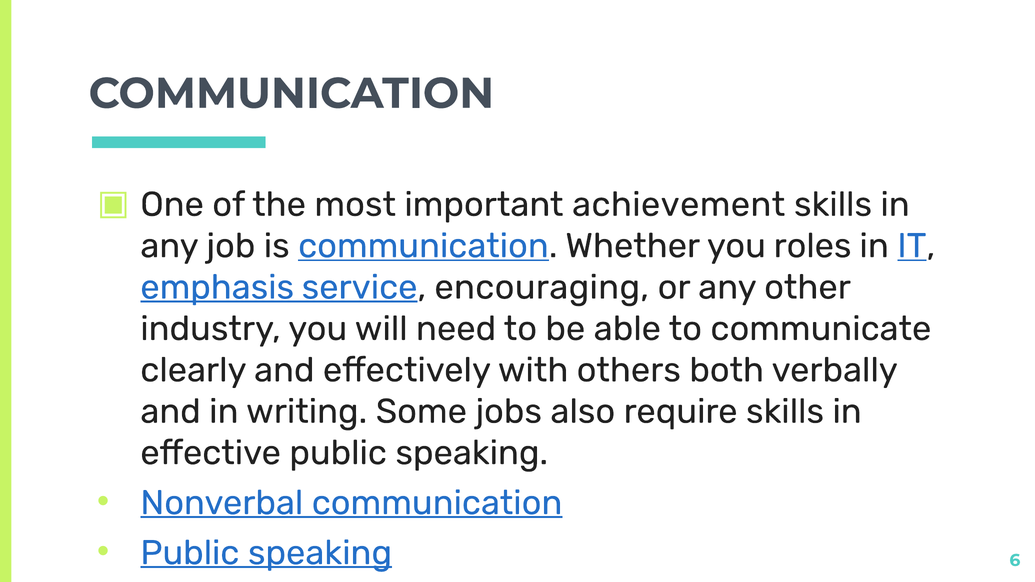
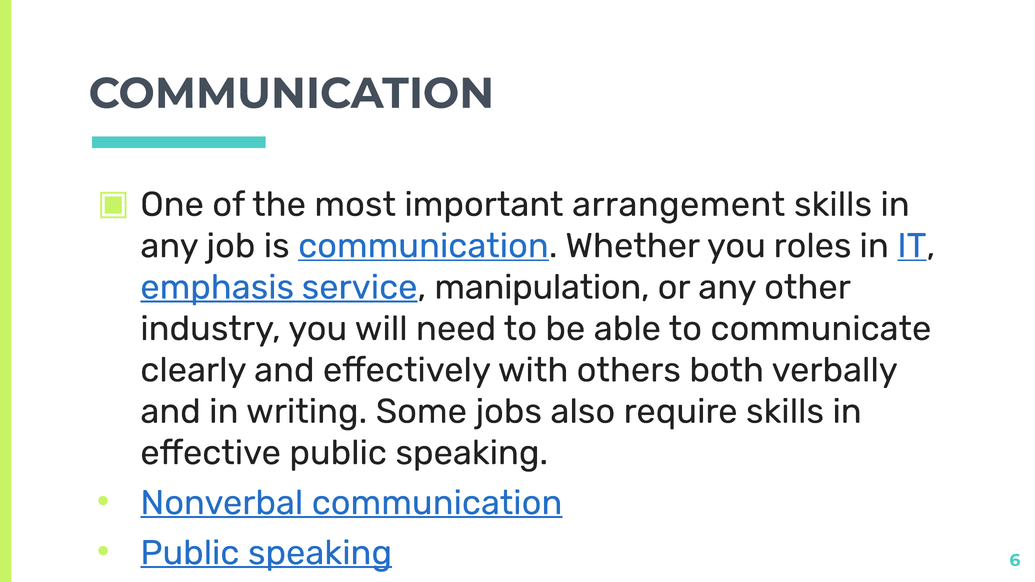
achievement: achievement -> arrangement (679, 205)
encouraging: encouraging -> manipulation (542, 287)
